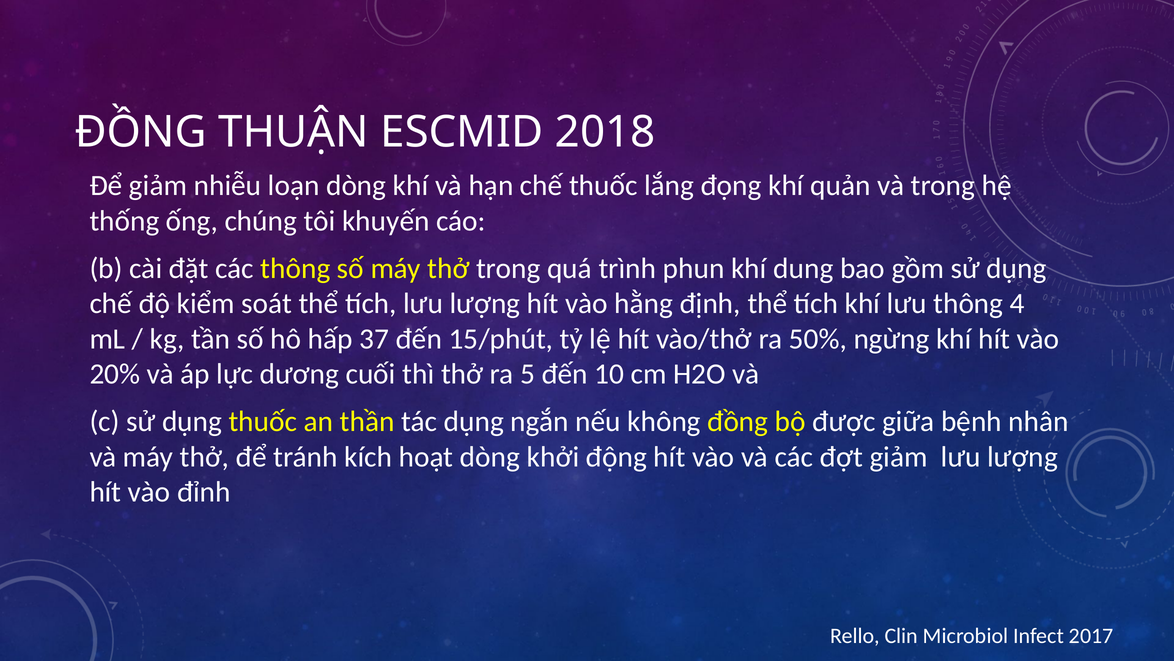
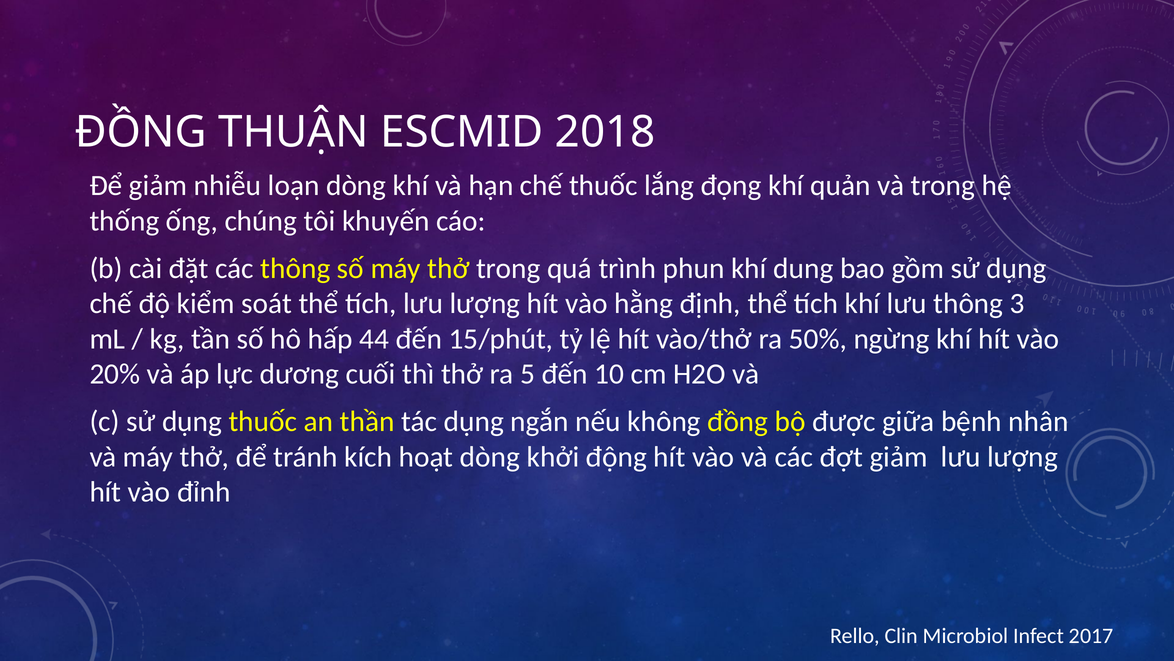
4: 4 -> 3 (1017, 303)
37: 37 -> 44 (374, 339)
